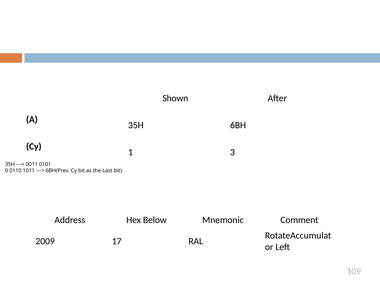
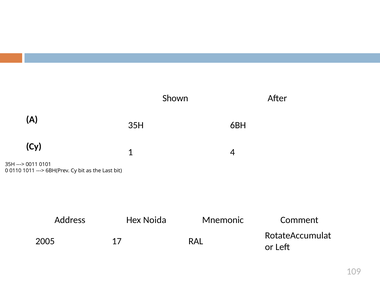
3: 3 -> 4 (232, 152)
Below: Below -> Noida (155, 220)
2009: 2009 -> 2005 (45, 241)
